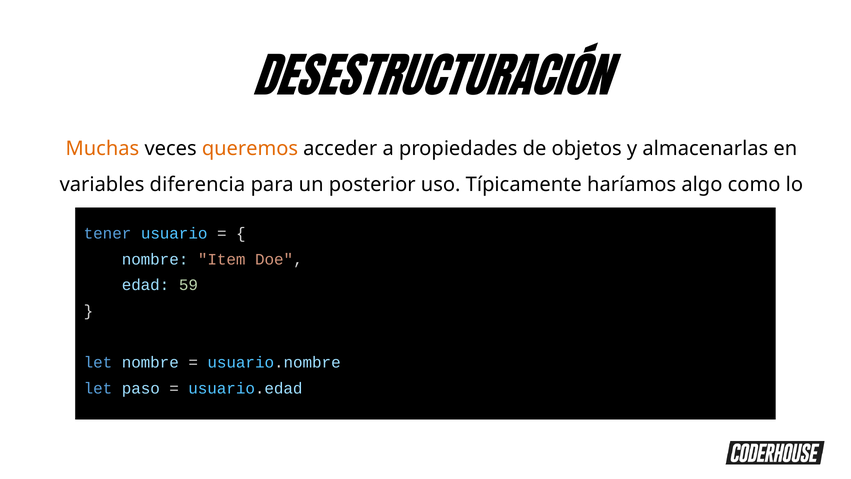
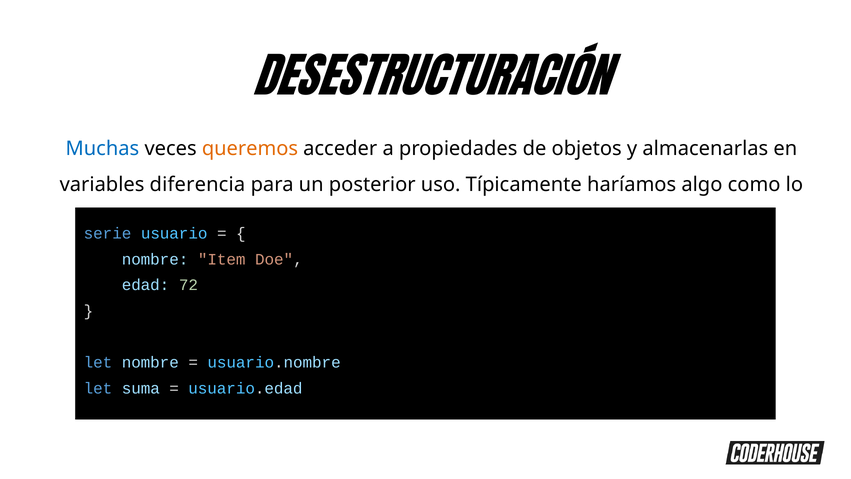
Muchas colour: orange -> blue (102, 148)
tener: tener -> serie (108, 233)
59: 59 -> 72 (188, 285)
paso: paso -> suma (141, 388)
